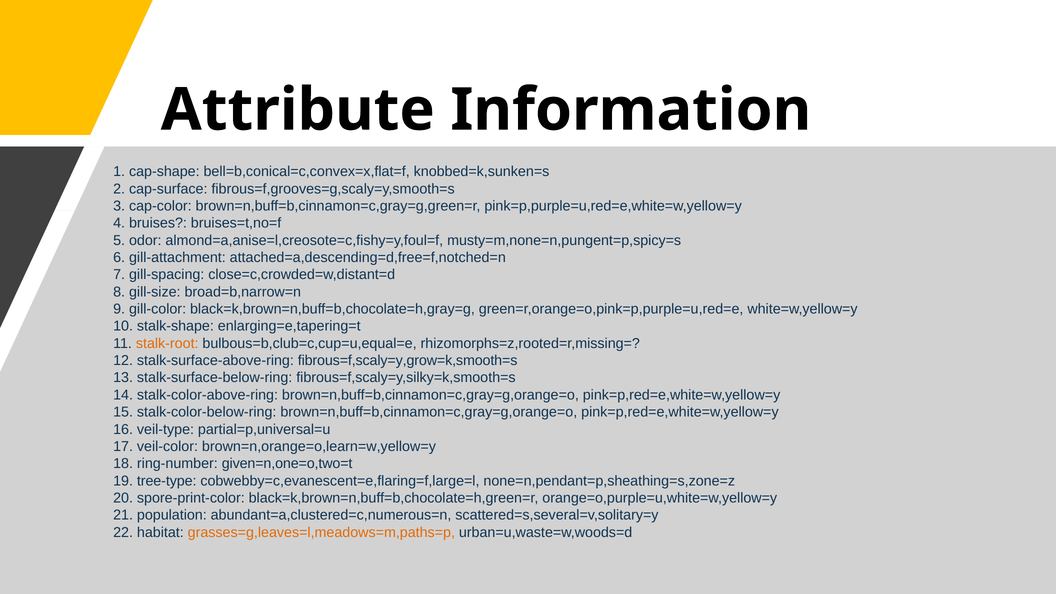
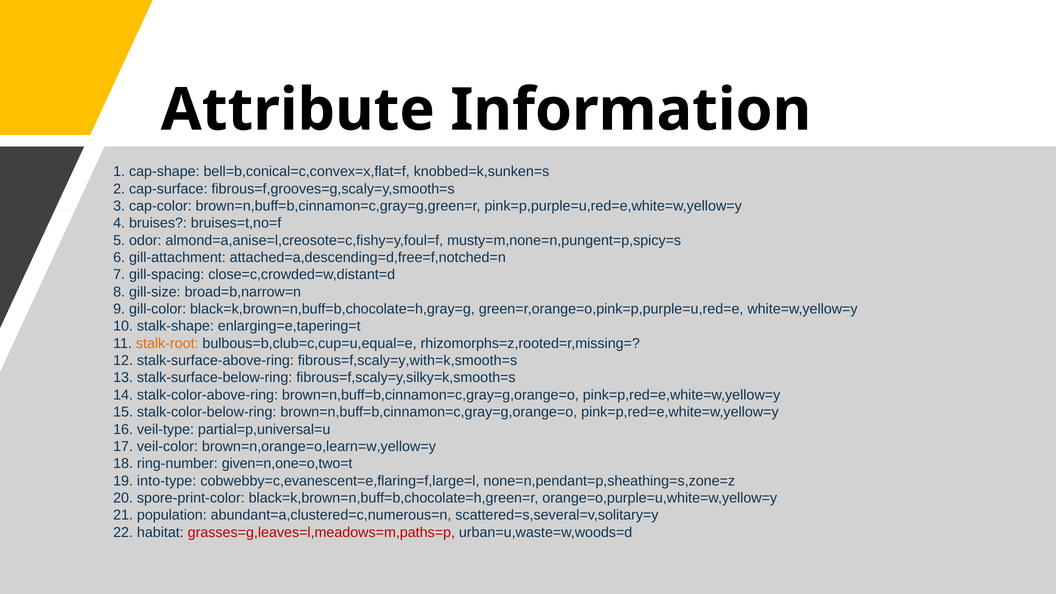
fibrous=f,scaly=y,grow=k,smooth=s: fibrous=f,scaly=y,grow=k,smooth=s -> fibrous=f,scaly=y,with=k,smooth=s (408, 361)
tree-type: tree-type -> into-type (167, 481)
grasses=g,leaves=l,meadows=m,paths=p colour: orange -> red (321, 532)
